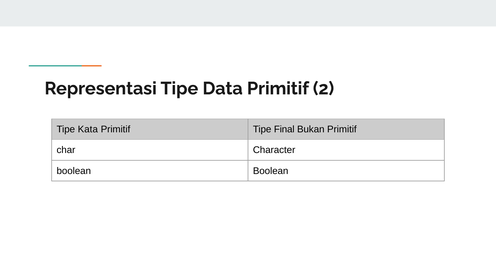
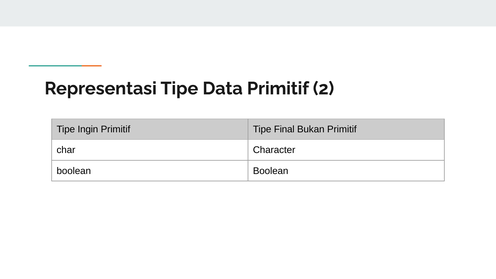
Kata: Kata -> Ingin (88, 129)
